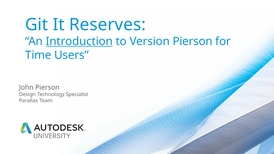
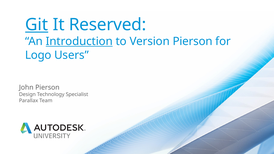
Git underline: none -> present (37, 25)
Reserves: Reserves -> Reserved (108, 25)
Time: Time -> Logo (38, 55)
